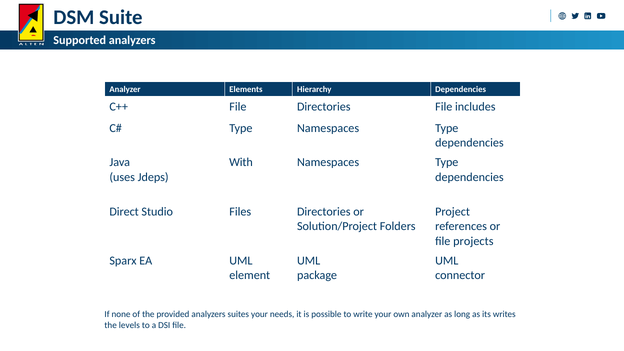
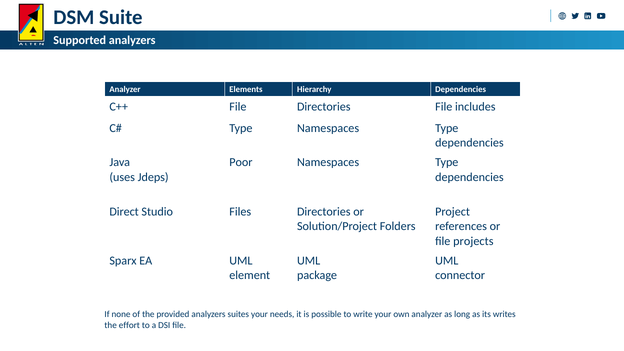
With: With -> Poor (241, 162)
levels: levels -> effort (129, 325)
